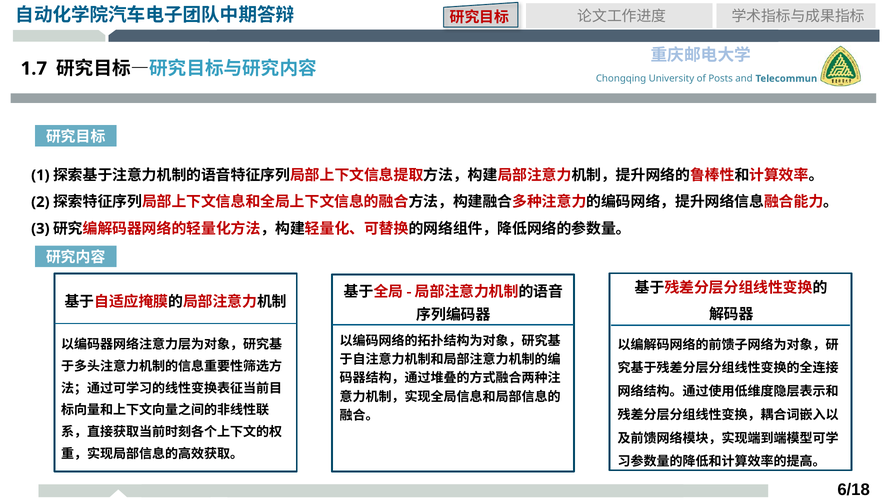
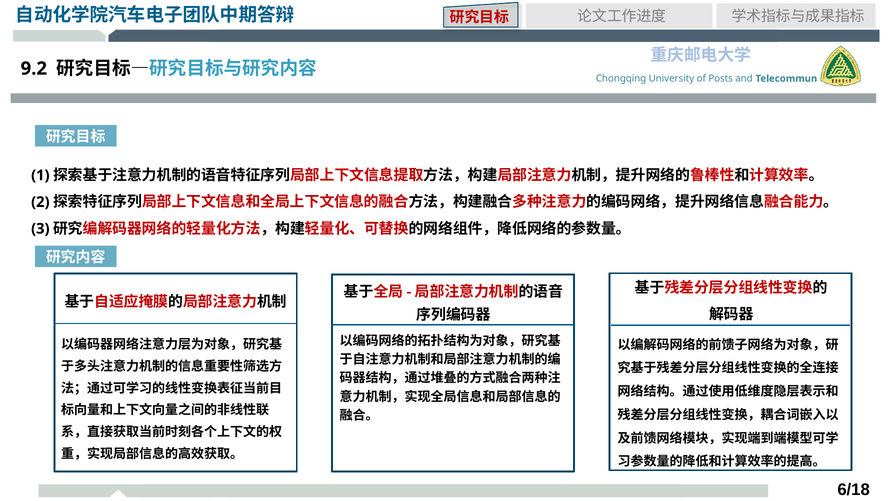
1.7: 1.7 -> 9.2 (34, 69)
